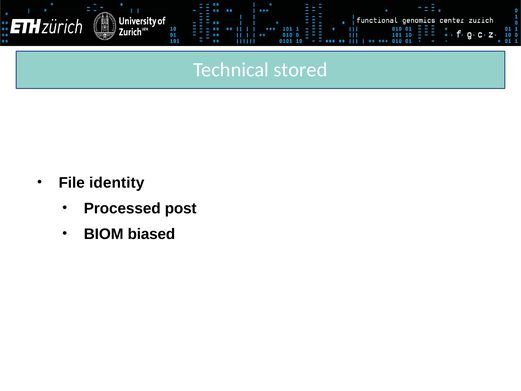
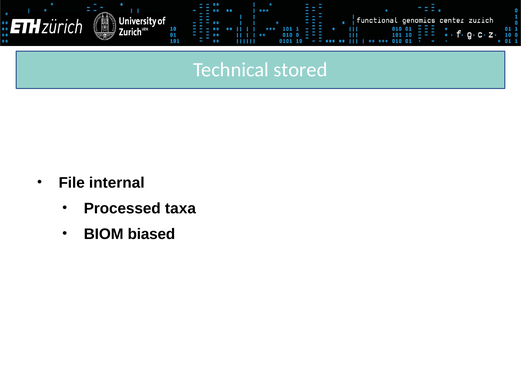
identity: identity -> internal (117, 183)
post: post -> taxa (180, 208)
